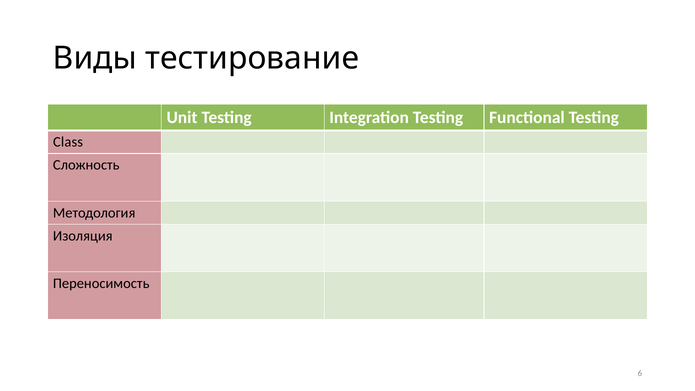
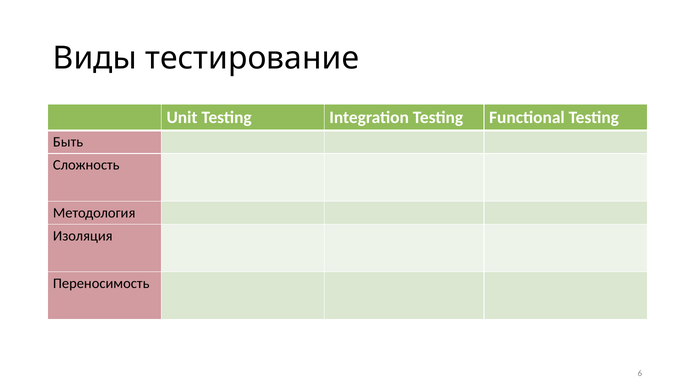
Class: Class -> Быть (68, 142)
